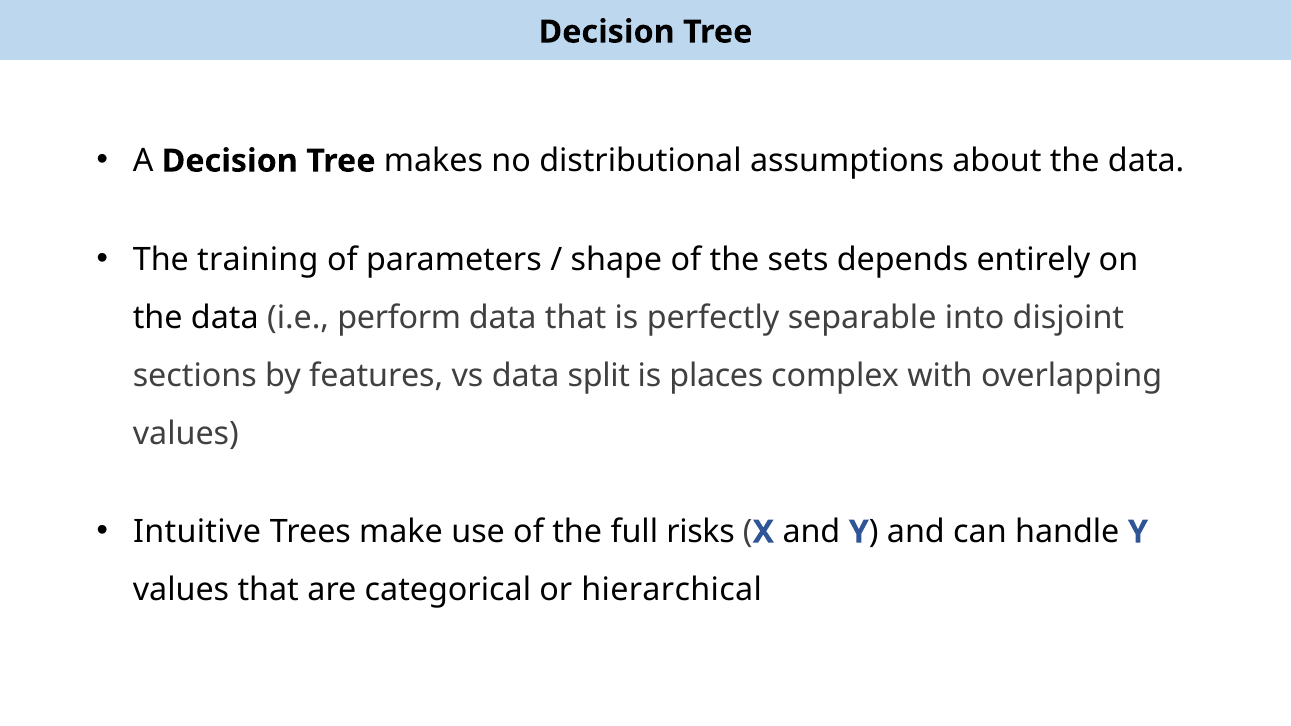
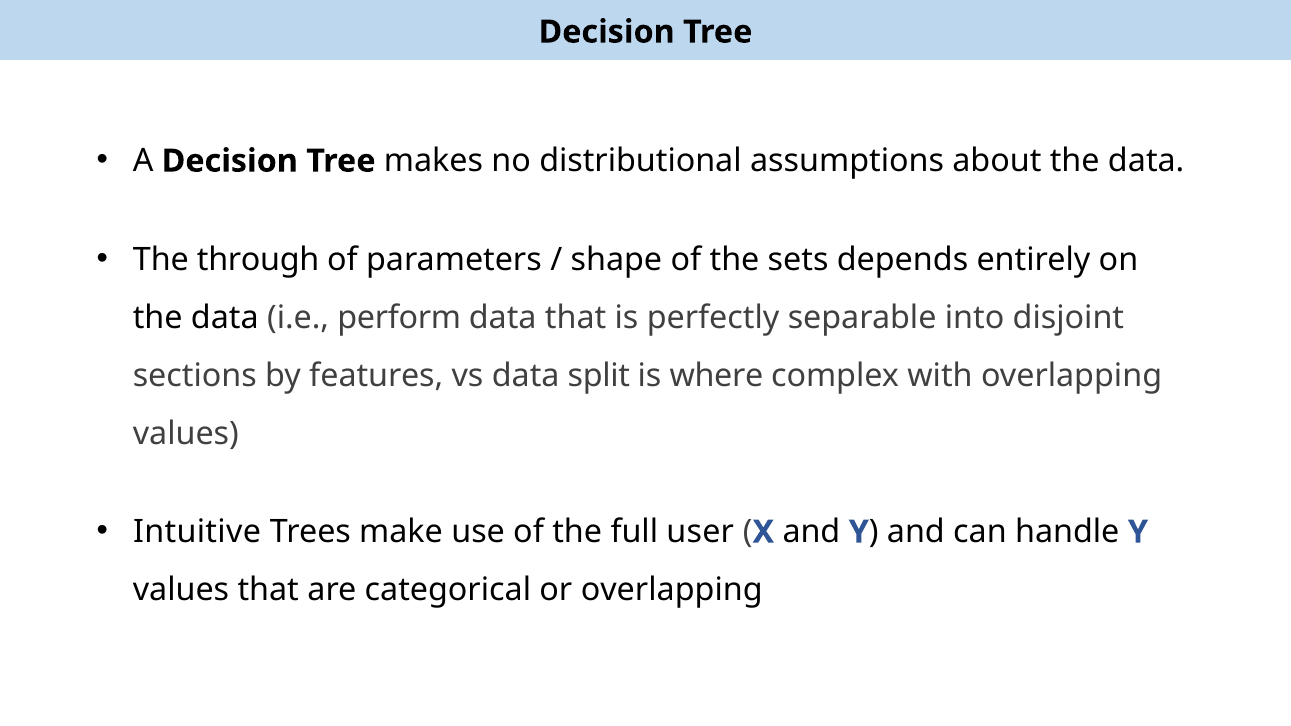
training: training -> through (258, 259)
places: places -> where (716, 376)
risks: risks -> user (700, 532)
or hierarchical: hierarchical -> overlapping (672, 590)
